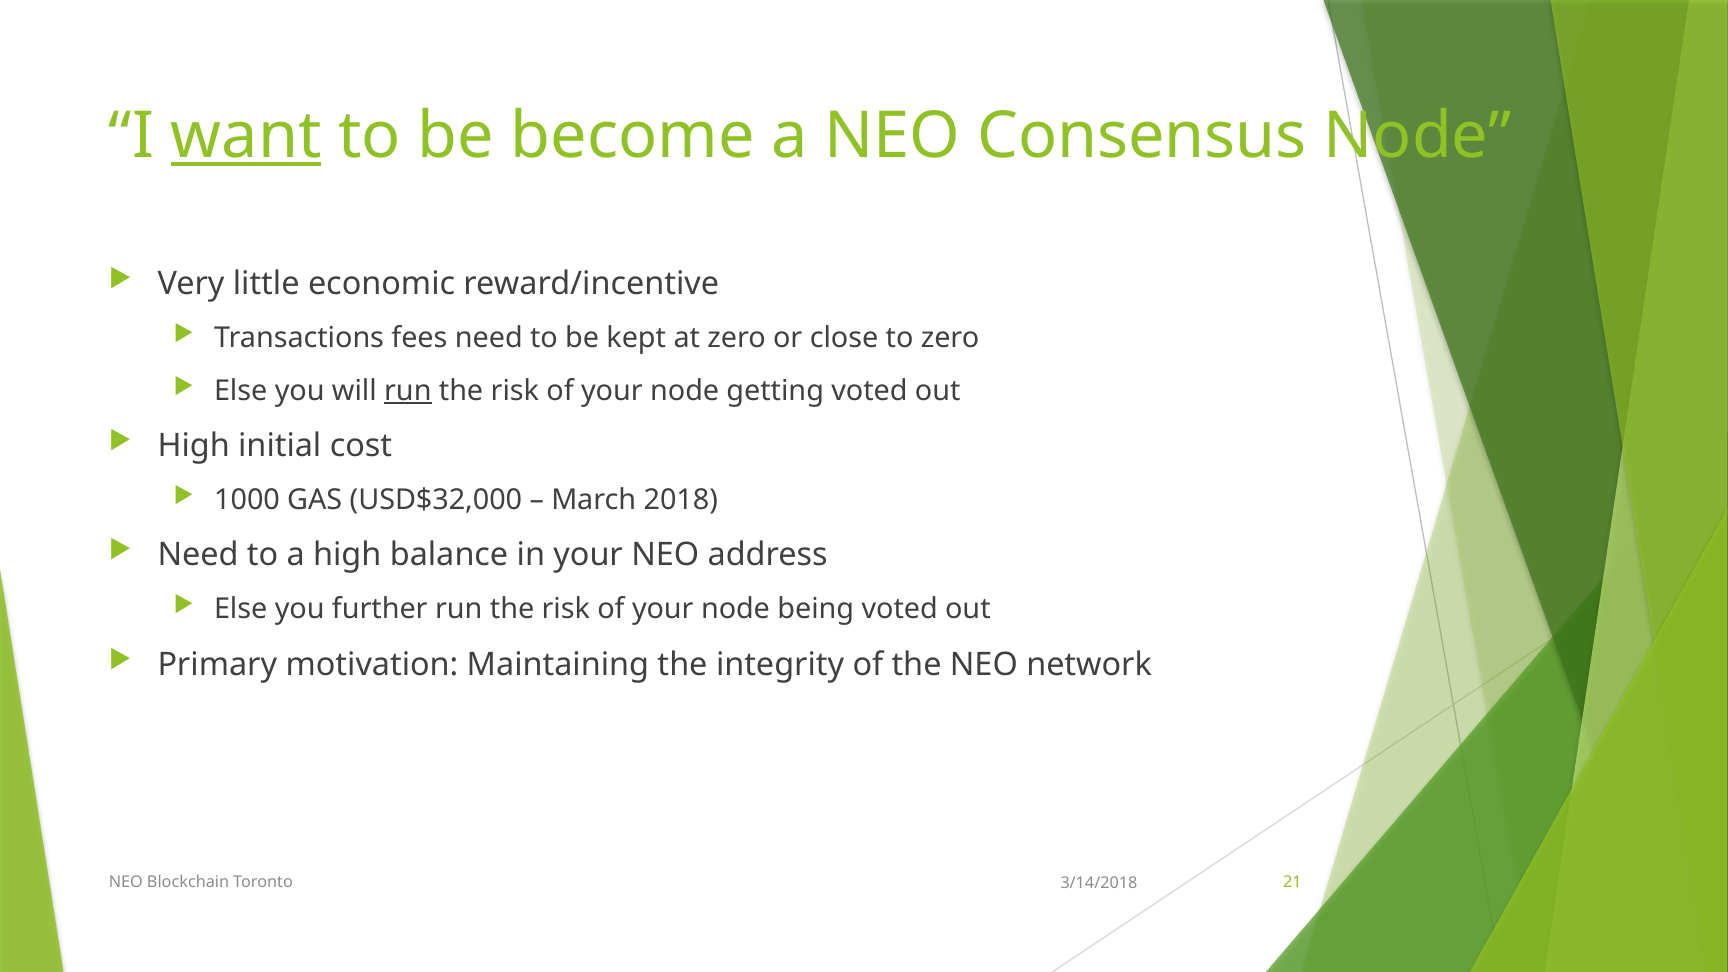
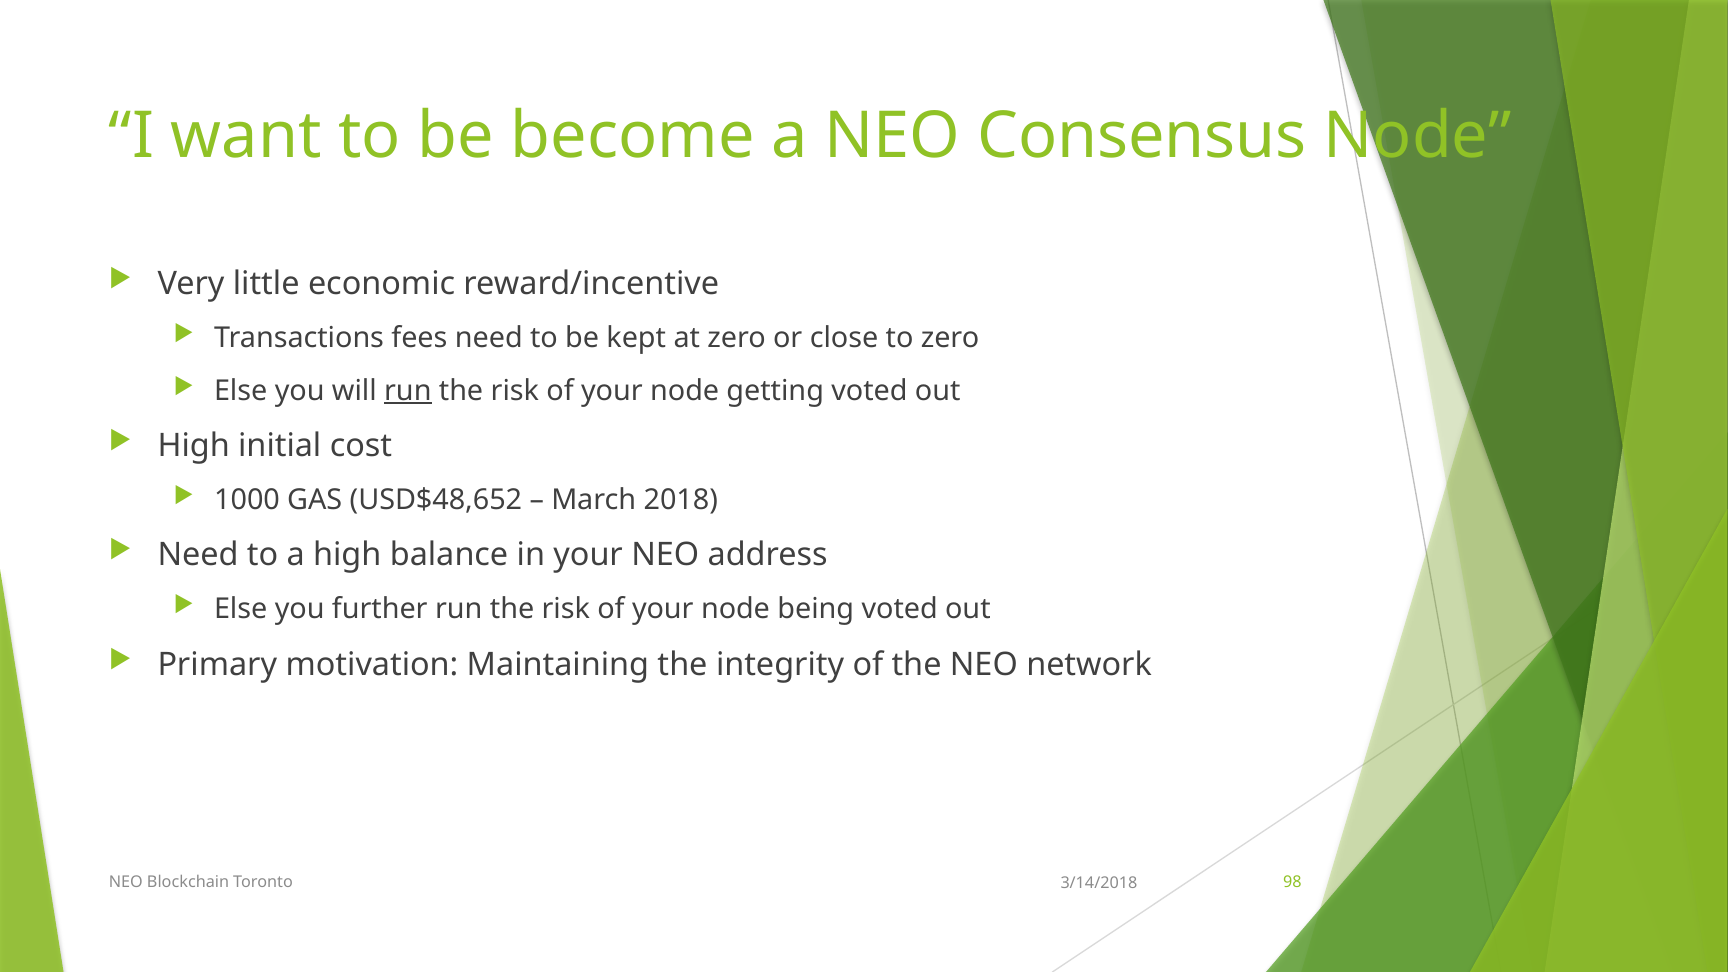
want underline: present -> none (246, 136)
USD$32,000: USD$32,000 -> USD$48,652 (436, 500)
21: 21 -> 98 (1292, 882)
